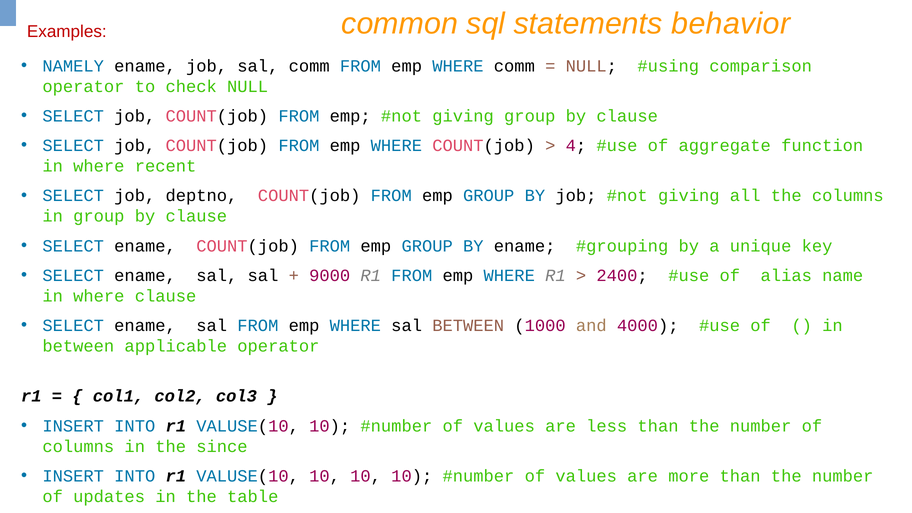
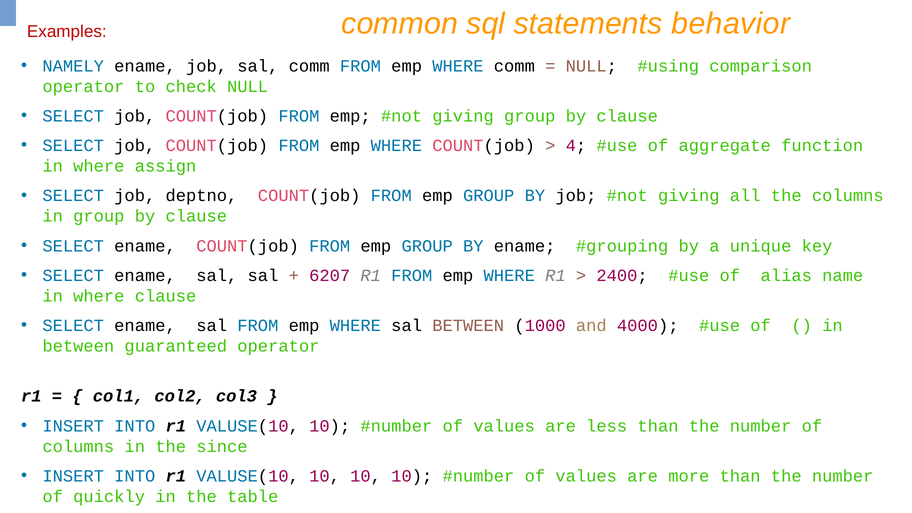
recent: recent -> assign (166, 166)
9000: 9000 -> 6207 (330, 276)
applicable: applicable -> guaranteed (176, 346)
updates: updates -> quickly (109, 497)
